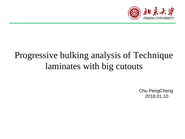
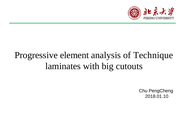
bulking: bulking -> element (74, 55)
